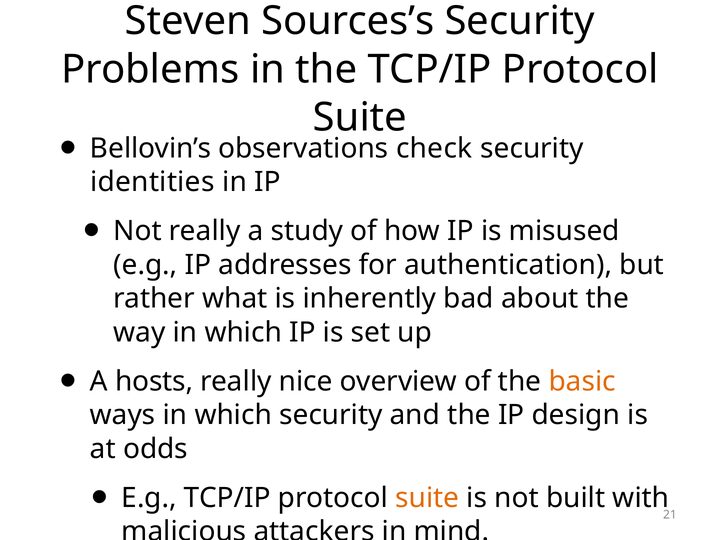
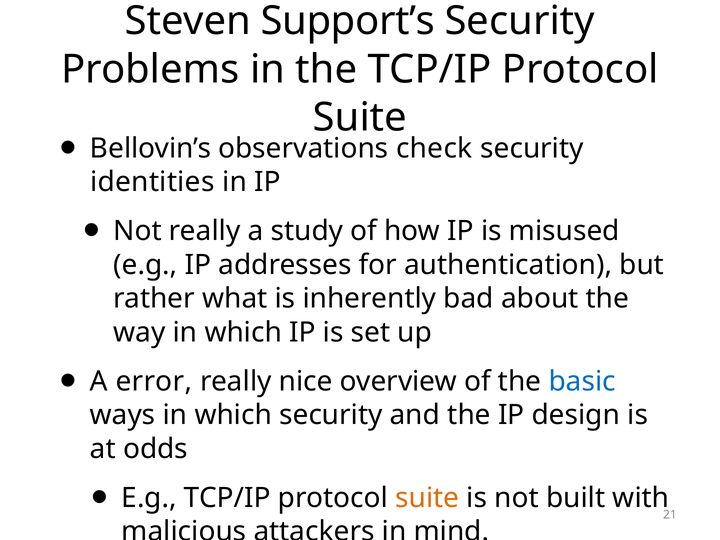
Sources’s: Sources’s -> Support’s (348, 21)
hosts: hosts -> error (154, 381)
basic colour: orange -> blue (582, 381)
